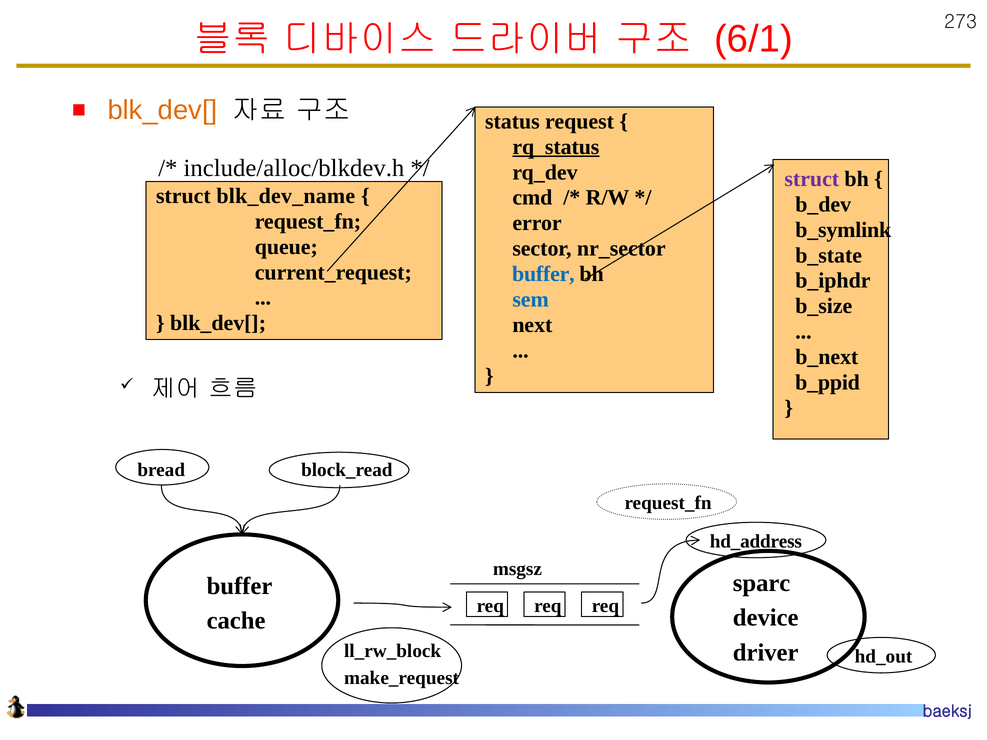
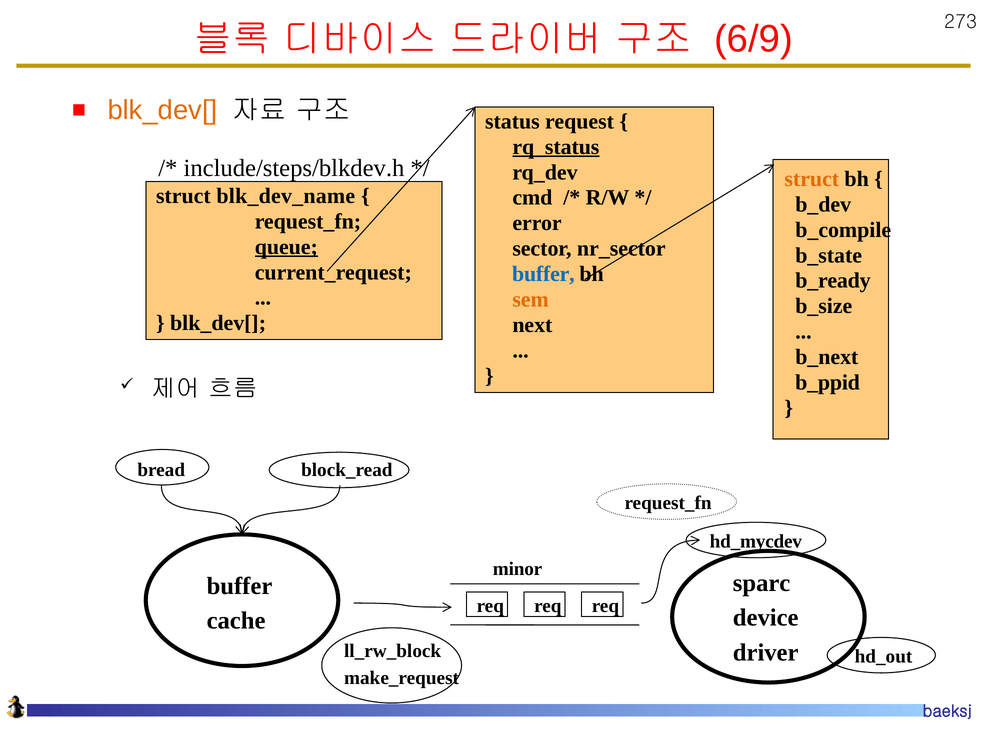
6/1: 6/1 -> 6/9 (754, 39)
include/alloc/blkdev.h: include/alloc/blkdev.h -> include/steps/blkdev.h (294, 168)
struct colour: purple -> orange (812, 179)
b_symlink: b_symlink -> b_compile (843, 230)
queue underline: none -> present (286, 247)
b_iphdr: b_iphdr -> b_ready (833, 281)
sem colour: blue -> orange (531, 300)
hd_address: hd_address -> hd_mycdev (756, 541)
msgsz: msgsz -> minor (518, 569)
